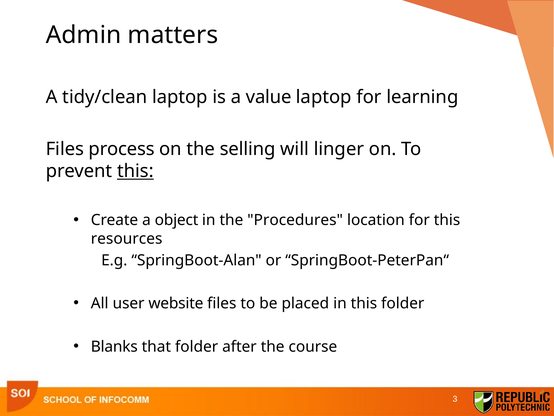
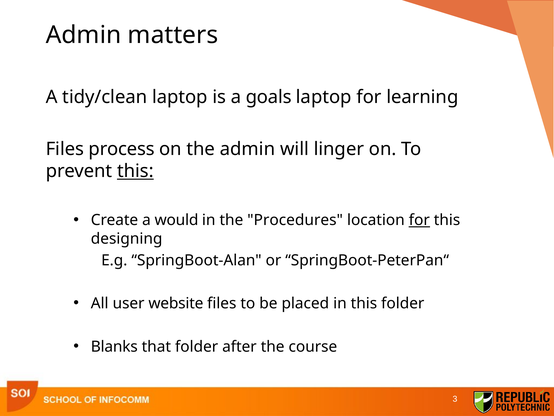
value: value -> goals (269, 97)
the selling: selling -> admin (247, 149)
object: object -> would (177, 220)
for underline: none -> present (419, 220)
resources: resources -> designing (127, 238)
